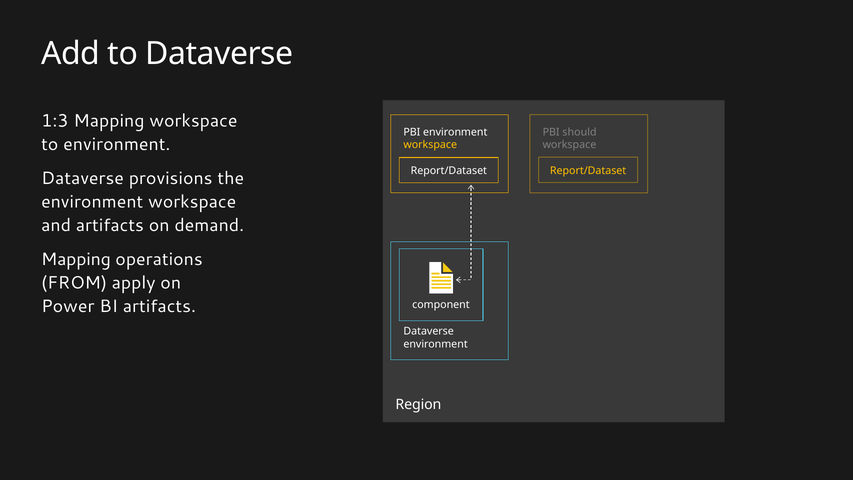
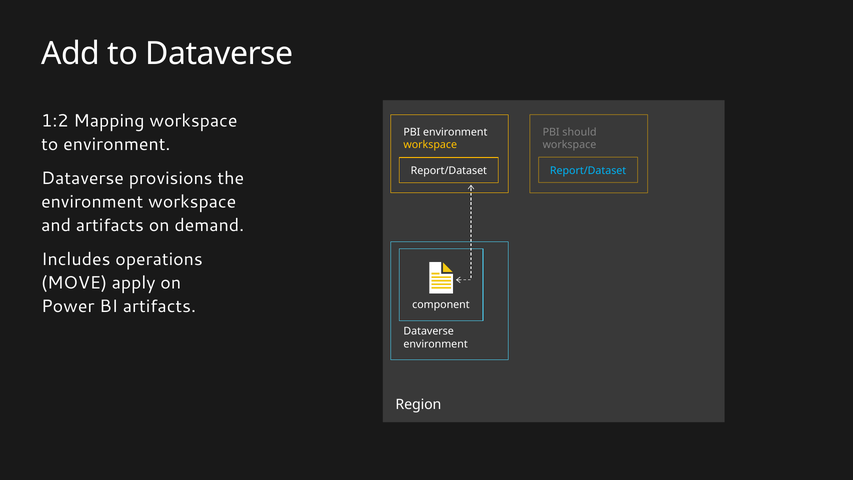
1:3: 1:3 -> 1:2 (55, 121)
Report/Dataset colour: yellow -> light blue (588, 170)
Mapping: Mapping -> Includes (76, 259)
FROM: FROM -> MOVE (74, 283)
